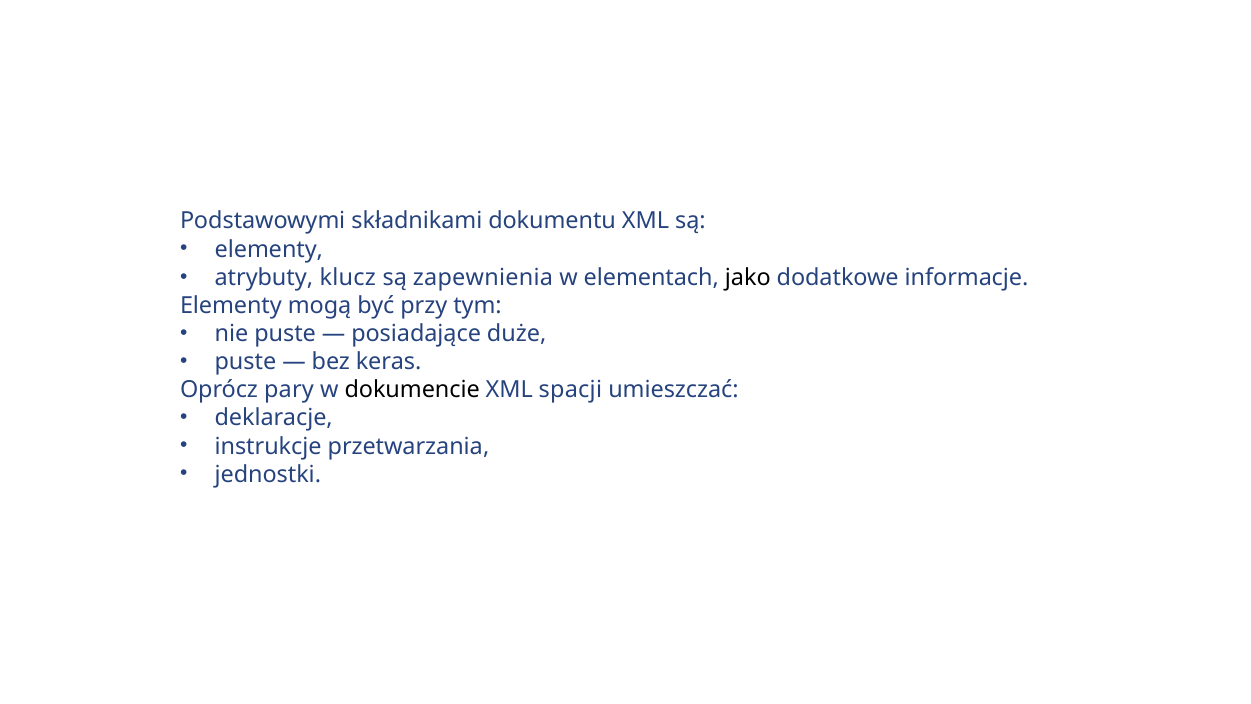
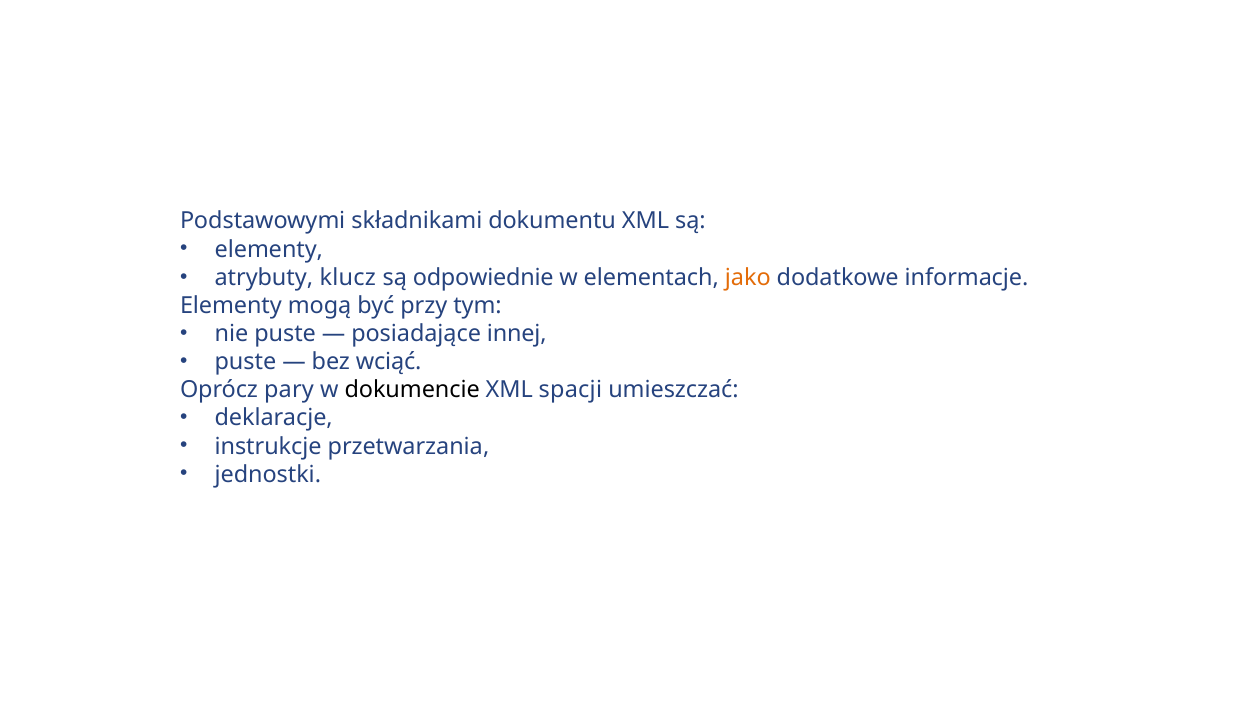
zapewnienia: zapewnienia -> odpowiednie (483, 277)
jako colour: black -> orange (748, 277)
duże: duże -> innej (517, 334)
keras: keras -> wciąć (389, 362)
